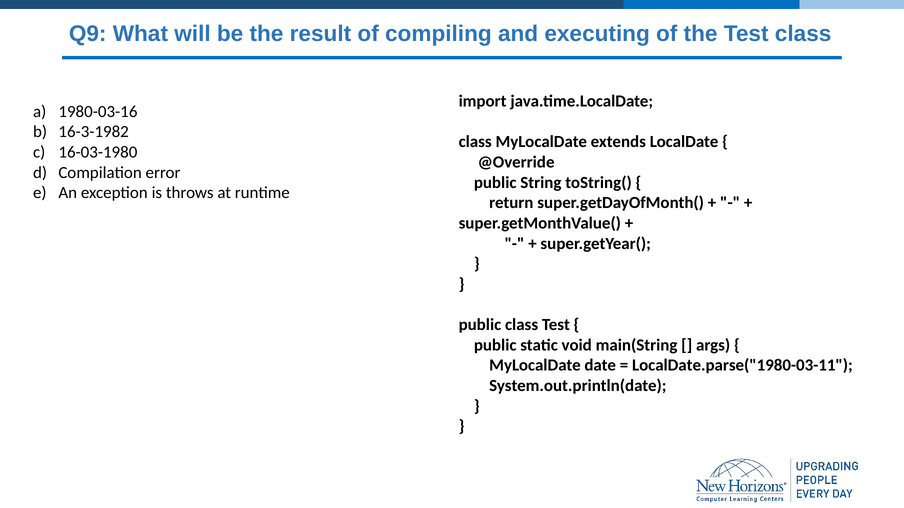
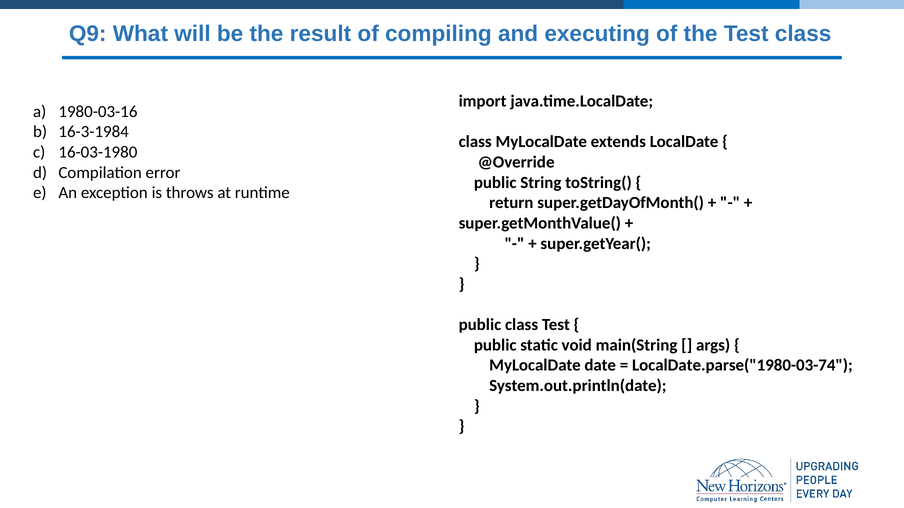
16-3-1982: 16-3-1982 -> 16-3-1984 (94, 132)
LocalDate.parse("1980-03-11: LocalDate.parse("1980-03-11 -> LocalDate.parse("1980-03-74 (742, 366)
